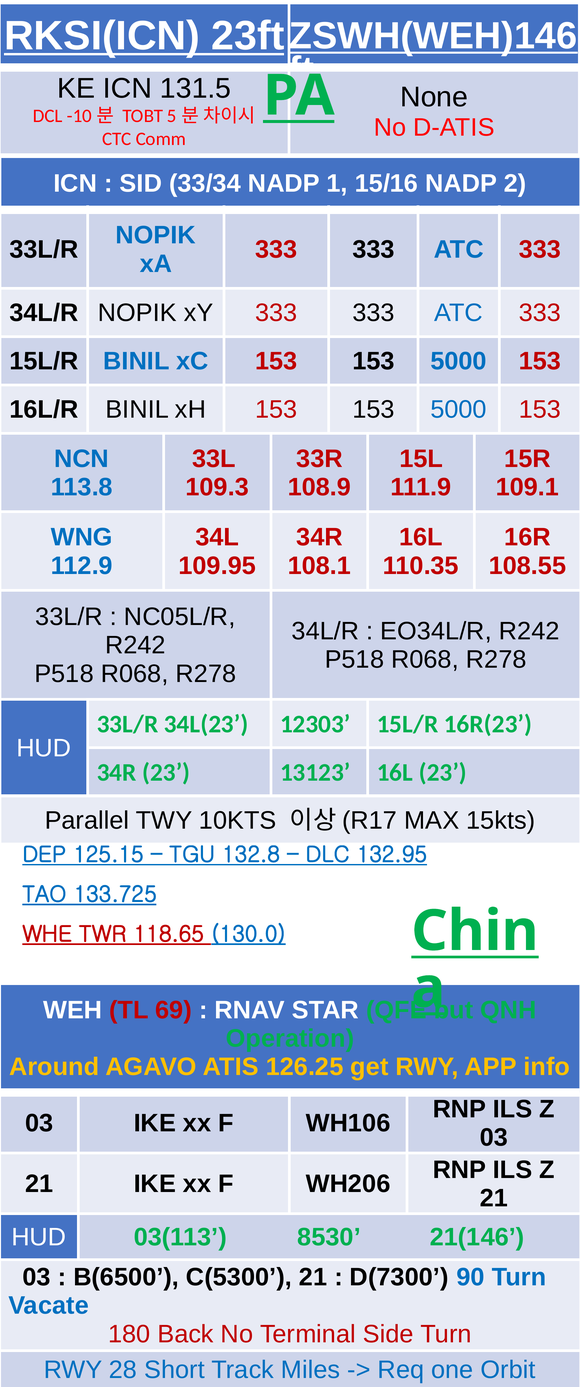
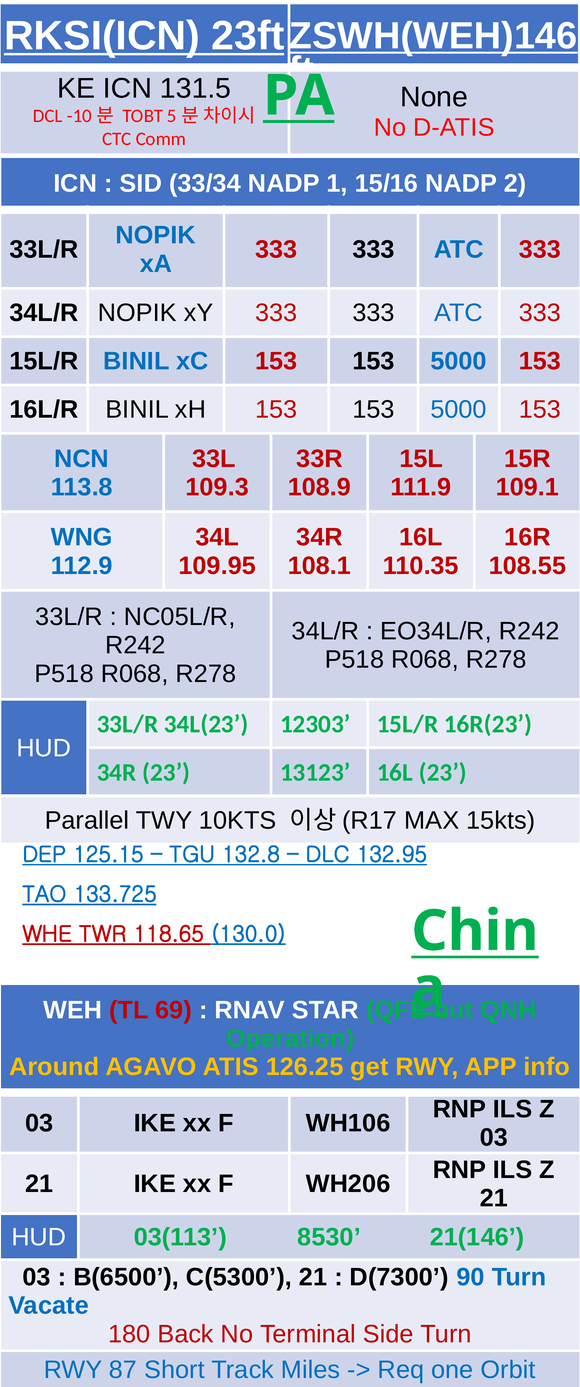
28: 28 -> 87 (123, 1371)
